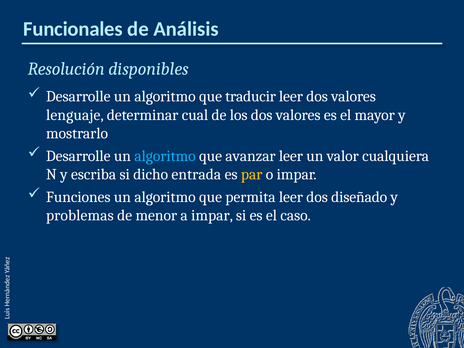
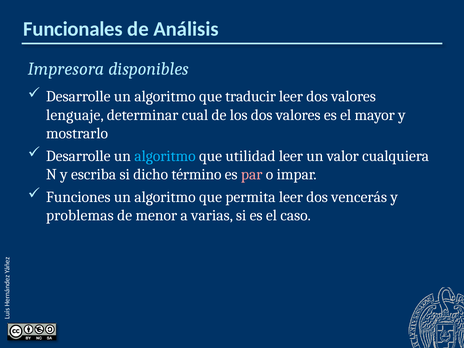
Resolución: Resolución -> Impresora (66, 69)
avanzar: avanzar -> utilidad (250, 156)
entrada: entrada -> término (196, 175)
par colour: yellow -> pink (252, 175)
diseñado: diseñado -> vencerás (359, 197)
a impar: impar -> varias (212, 216)
